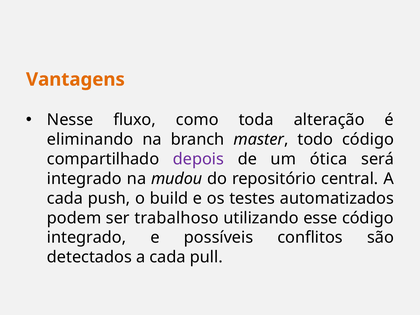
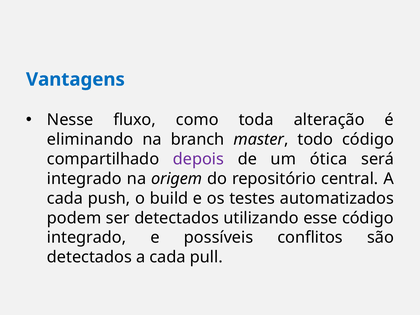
Vantagens colour: orange -> blue (75, 79)
mudou: mudou -> origem (177, 179)
ser trabalhoso: trabalhoso -> detectados (177, 218)
